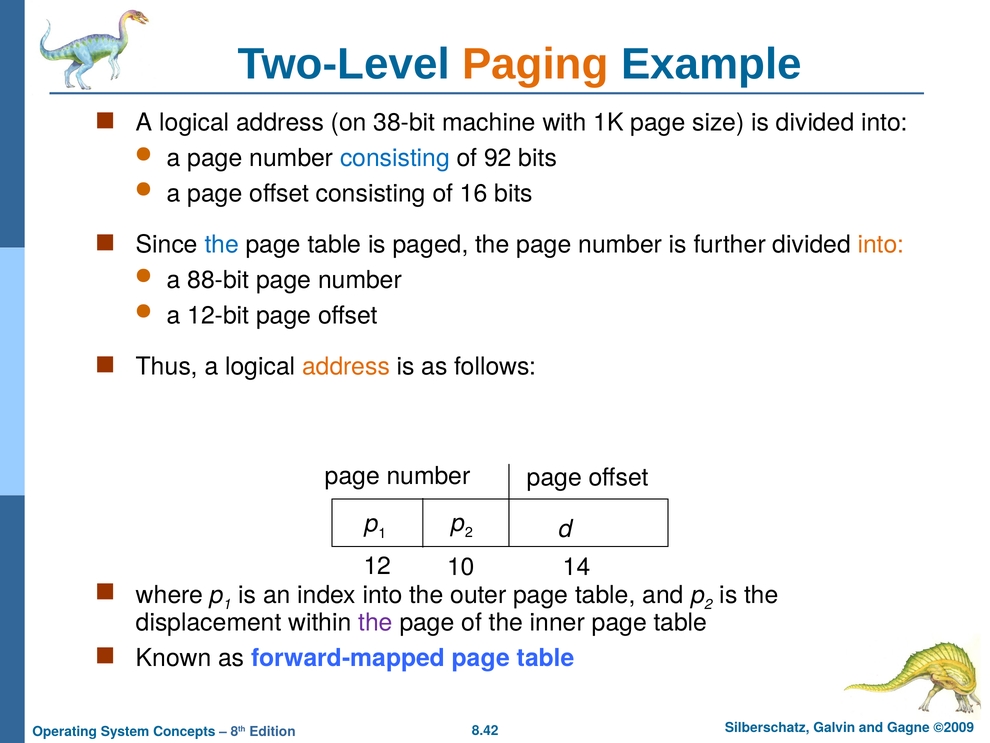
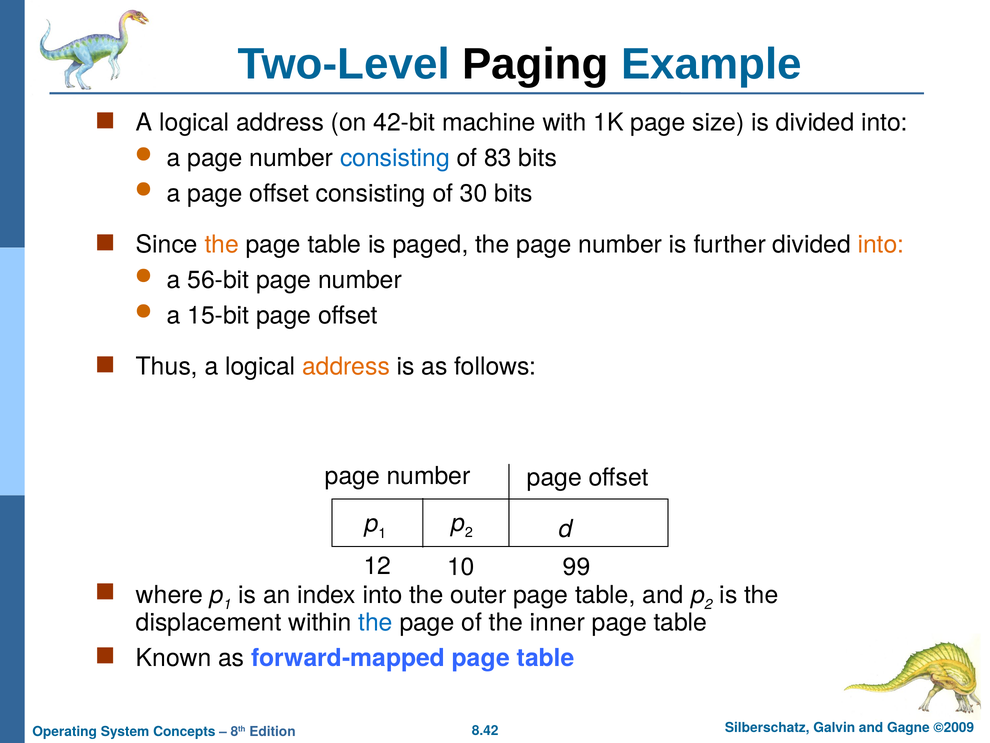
Paging colour: orange -> black (535, 64)
38-bit: 38-bit -> 42-bit (404, 123)
92: 92 -> 83 (498, 158)
16: 16 -> 30 (474, 193)
the colour: blue -> orange (222, 245)
88-bit: 88-bit -> 56-bit (218, 280)
12-bit: 12-bit -> 15-bit (218, 315)
14: 14 -> 99 (577, 567)
the colour: purple -> blue (376, 622)
